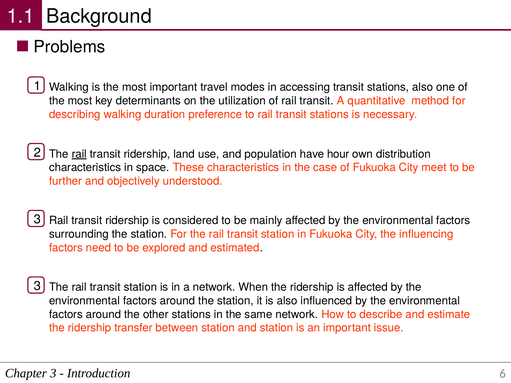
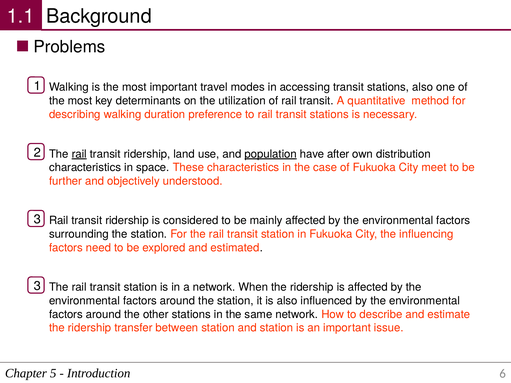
population underline: none -> present (271, 154)
hour: hour -> after (338, 154)
Chapter 3: 3 -> 5 (53, 374)
